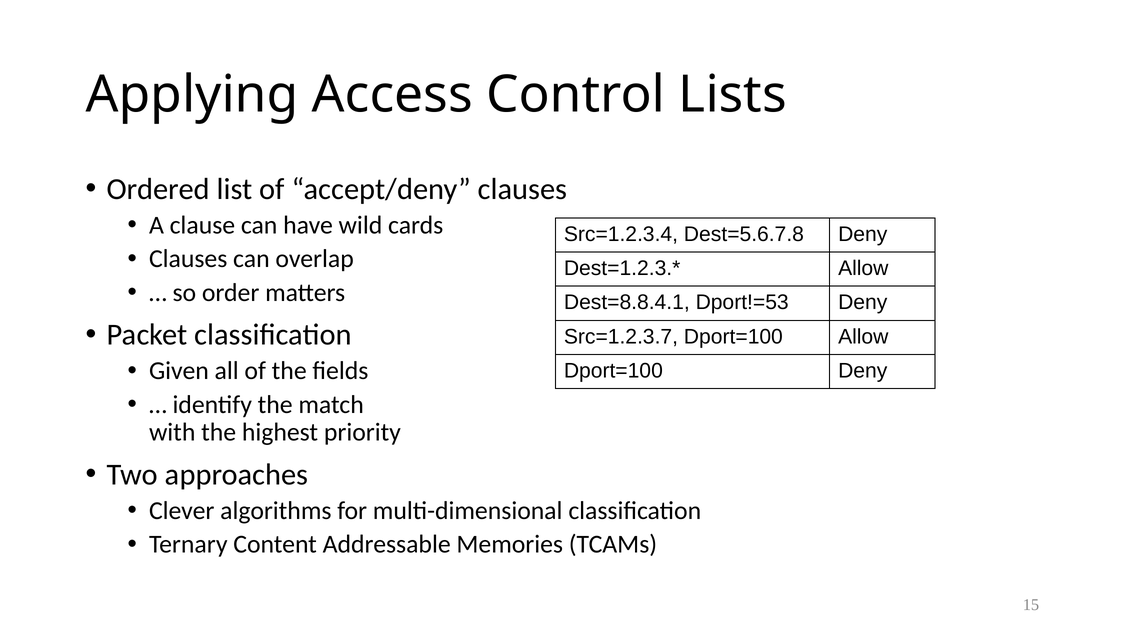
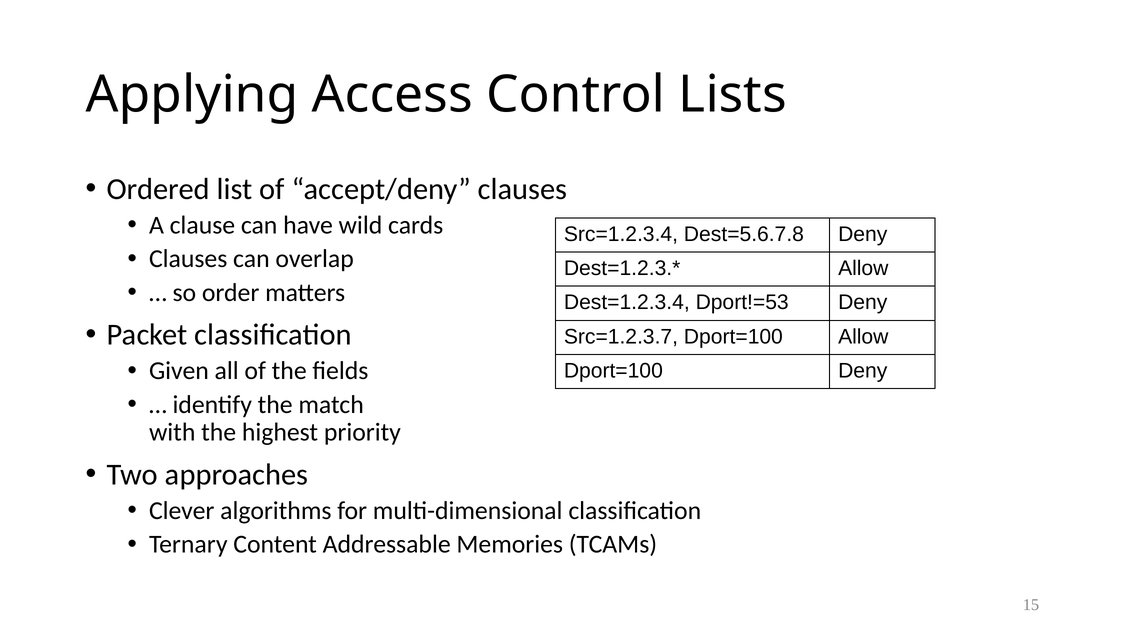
Dest=8.8.4.1: Dest=8.8.4.1 -> Dest=1.2.3.4 (627, 302)
